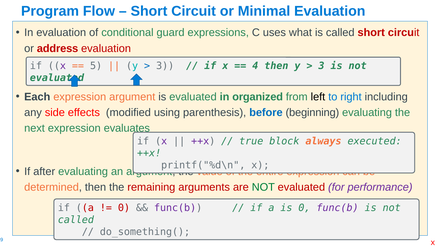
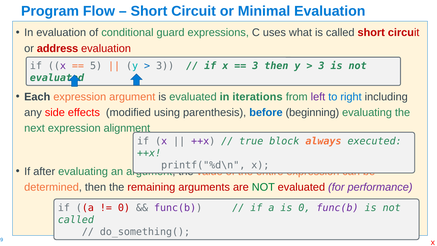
4: 4 -> 3 (255, 66)
organized: organized -> iterations (258, 97)
left colour: black -> purple (318, 97)
evaluates: evaluates -> alignment (127, 128)
